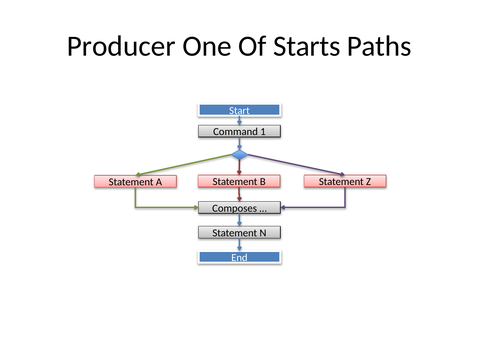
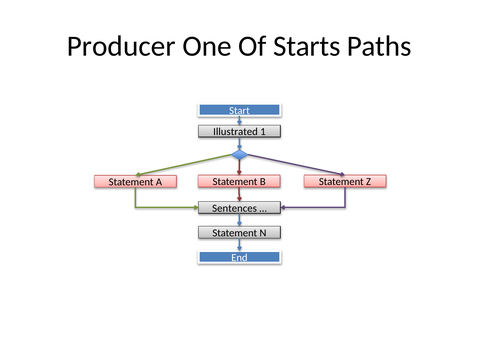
Command: Command -> Illustrated (236, 132)
Composes: Composes -> Sentences (235, 208)
